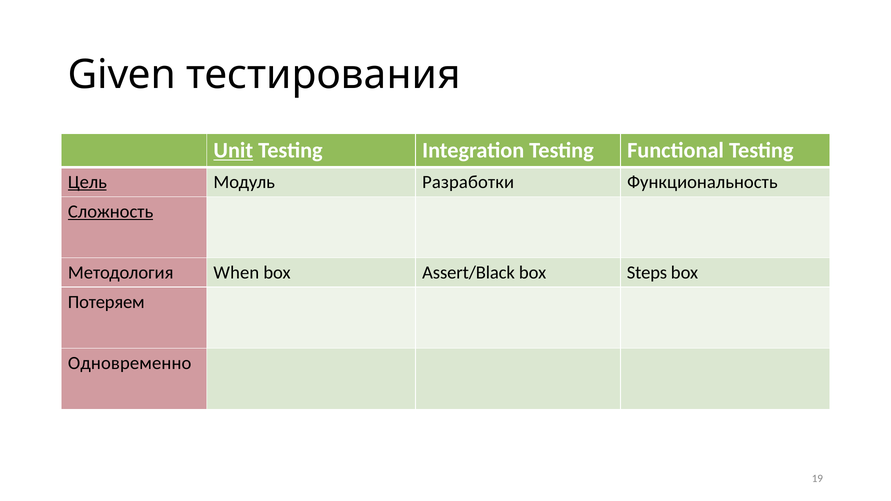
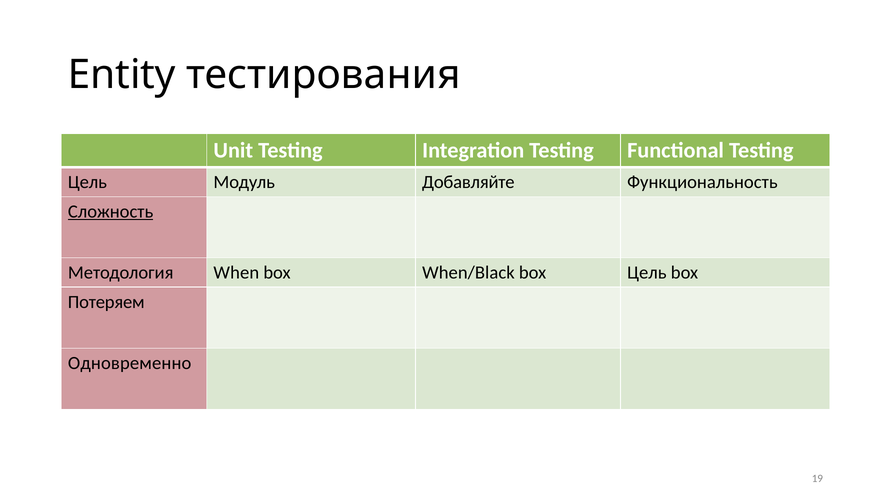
Given: Given -> Entity (122, 75)
Unit underline: present -> none (233, 151)
Цель underline: present -> none (87, 182)
Разработки: Разработки -> Добавляйте (468, 182)
Assert/Black: Assert/Black -> When/Black (468, 273)
box Steps: Steps -> Цель (647, 273)
